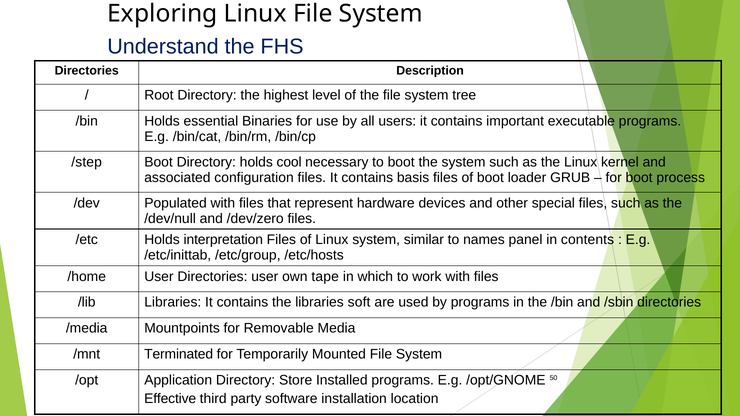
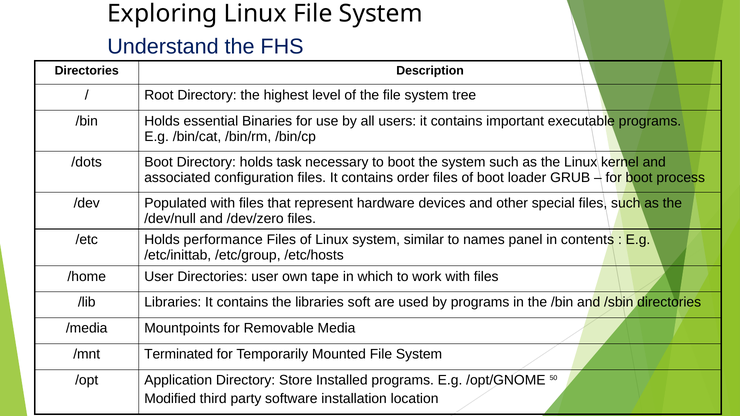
/step: /step -> /dots (87, 162)
cool: cool -> task (289, 162)
basis: basis -> order (413, 178)
interpretation: interpretation -> performance (223, 240)
Effective: Effective -> Modified (170, 399)
